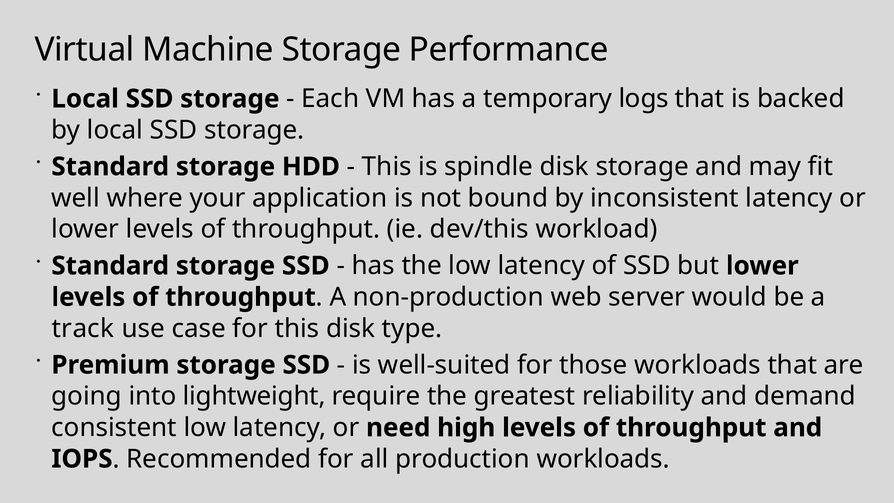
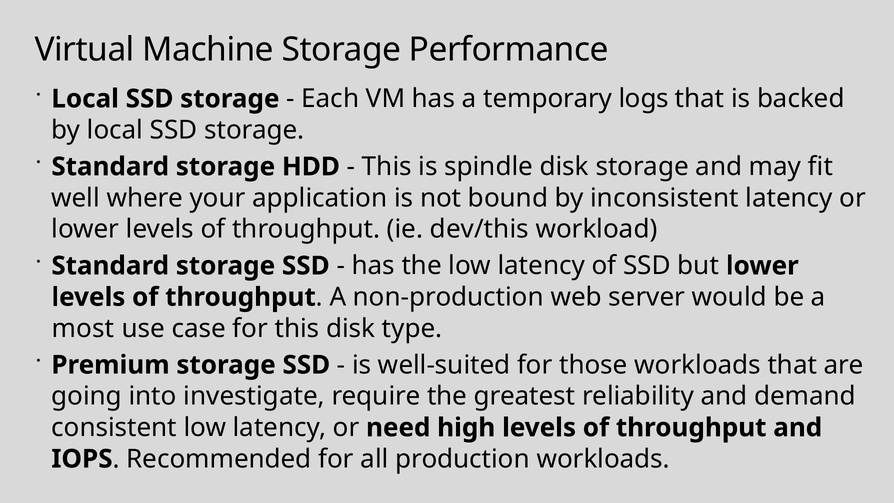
track: track -> most (83, 328)
lightweight: lightweight -> investigate (254, 396)
